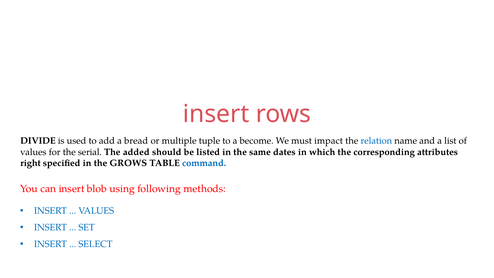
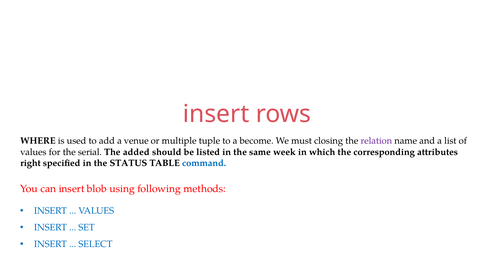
DIVIDE: DIVIDE -> WHERE (38, 141)
bread: bread -> venue (136, 141)
impact: impact -> closing (329, 141)
relation colour: blue -> purple (376, 141)
dates: dates -> week (284, 152)
GROWS: GROWS -> STATUS (128, 163)
